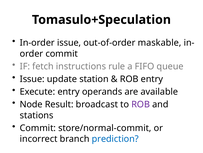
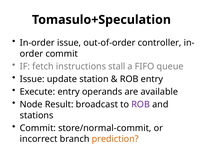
maskable: maskable -> controller (160, 43)
rule: rule -> stall (117, 66)
prediction colour: blue -> orange (115, 138)
